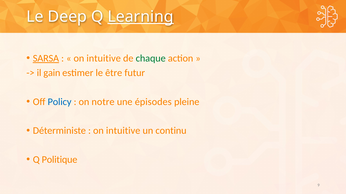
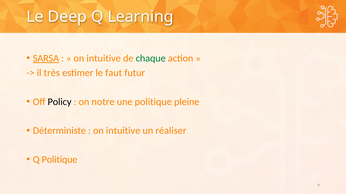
Learning underline: present -> none (141, 17)
gain: gain -> très (52, 73)
être: être -> faut (114, 73)
Policy colour: blue -> black (60, 102)
une épisodes: épisodes -> politique (153, 102)
continu: continu -> réaliser (171, 131)
